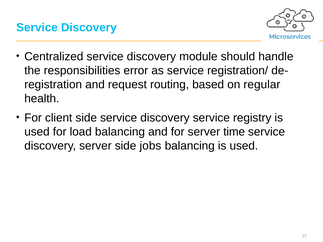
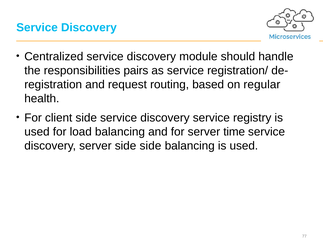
error: error -> pairs (136, 71)
side jobs: jobs -> side (150, 146)
